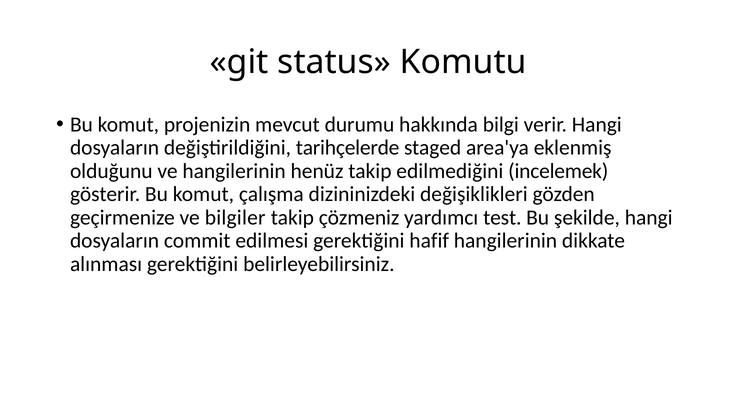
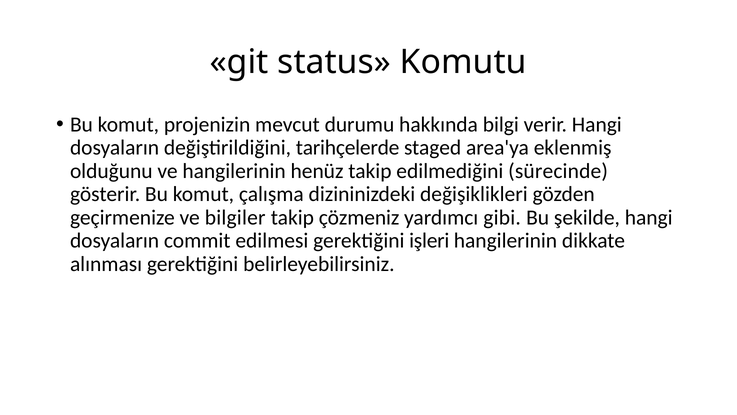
incelemek: incelemek -> sürecinde (558, 171)
test: test -> gibi (502, 217)
hafif: hafif -> işleri (429, 240)
